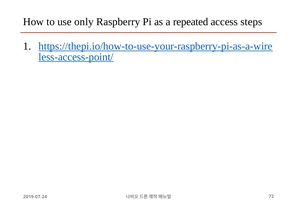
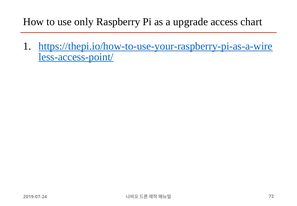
repeated: repeated -> upgrade (191, 22)
steps: steps -> chart (251, 22)
